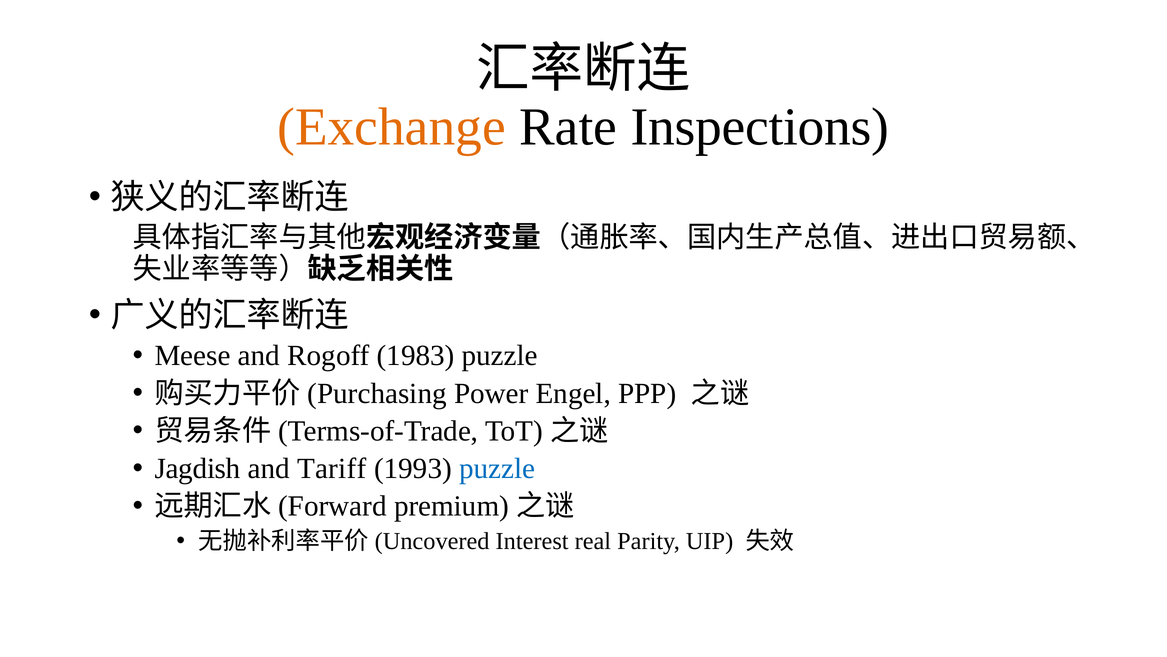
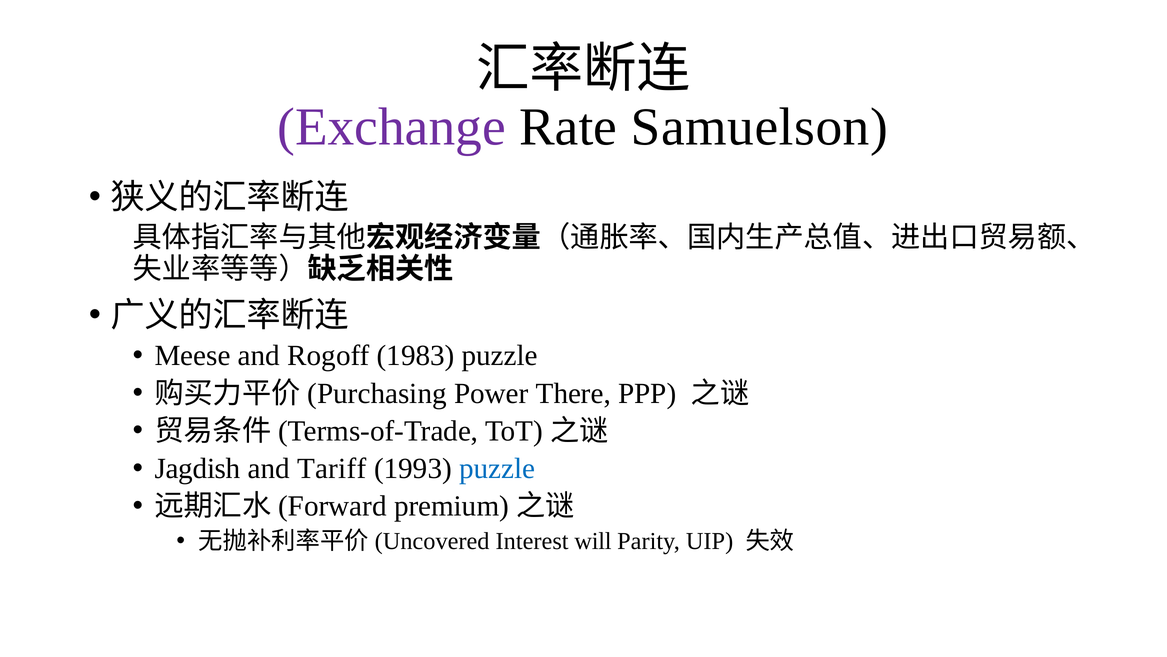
Exchange colour: orange -> purple (392, 127)
Inspections: Inspections -> Samuelson (759, 127)
Engel: Engel -> There (573, 393)
real: real -> will (593, 541)
